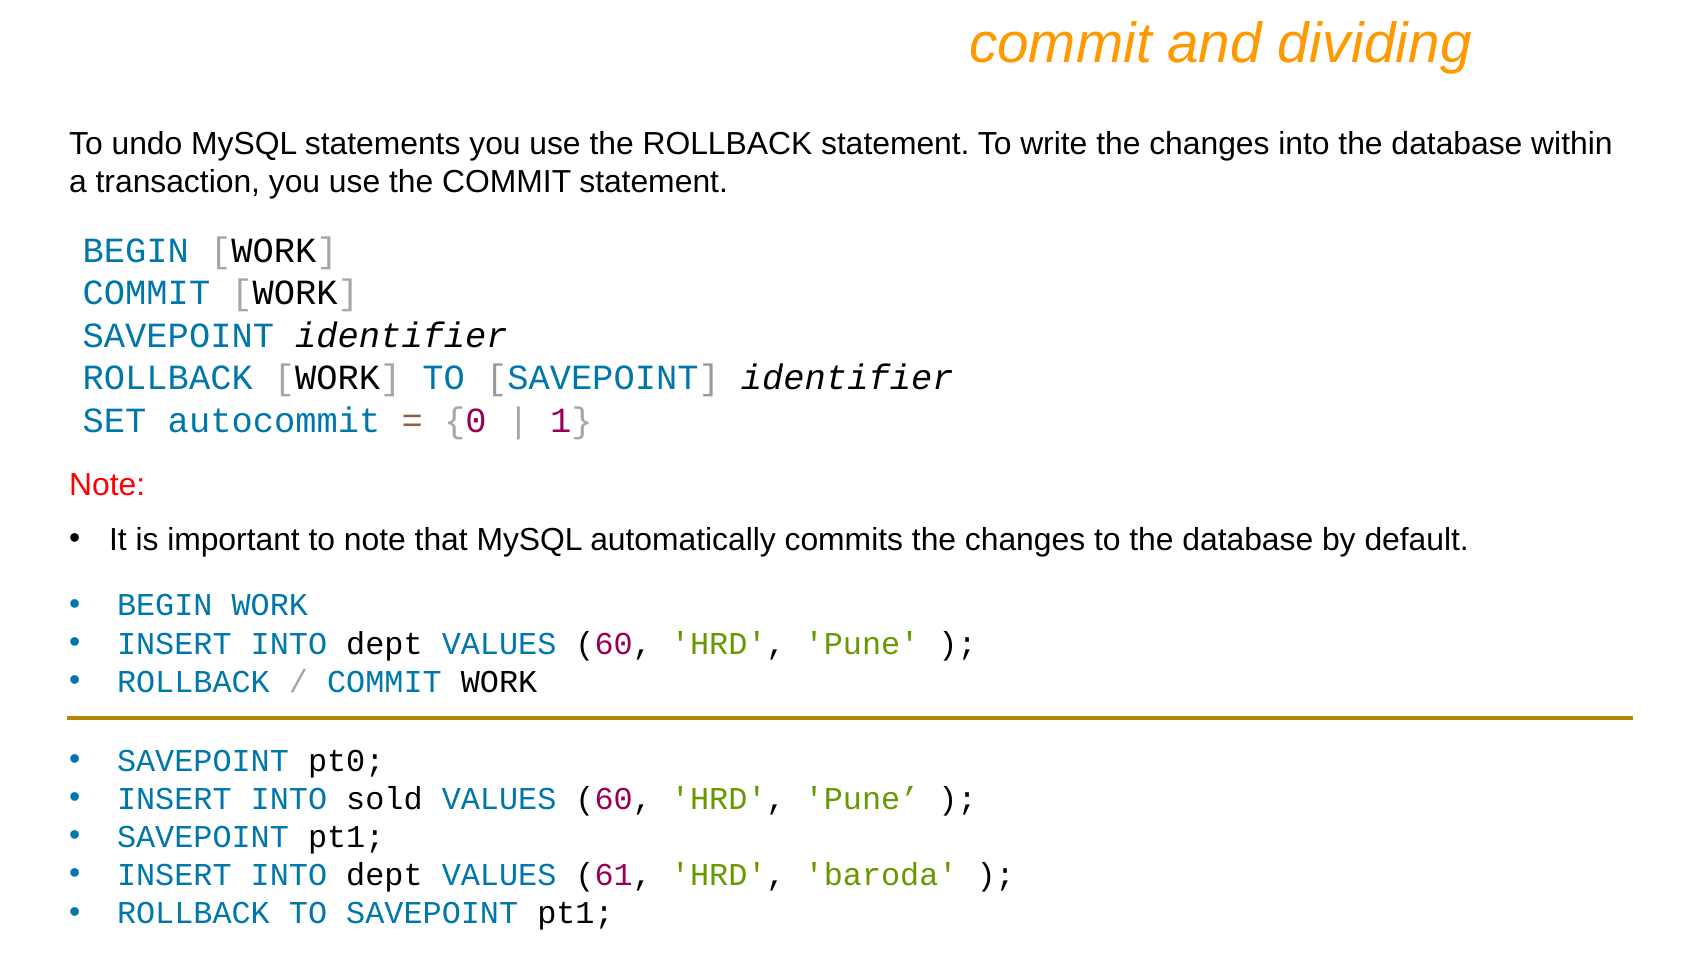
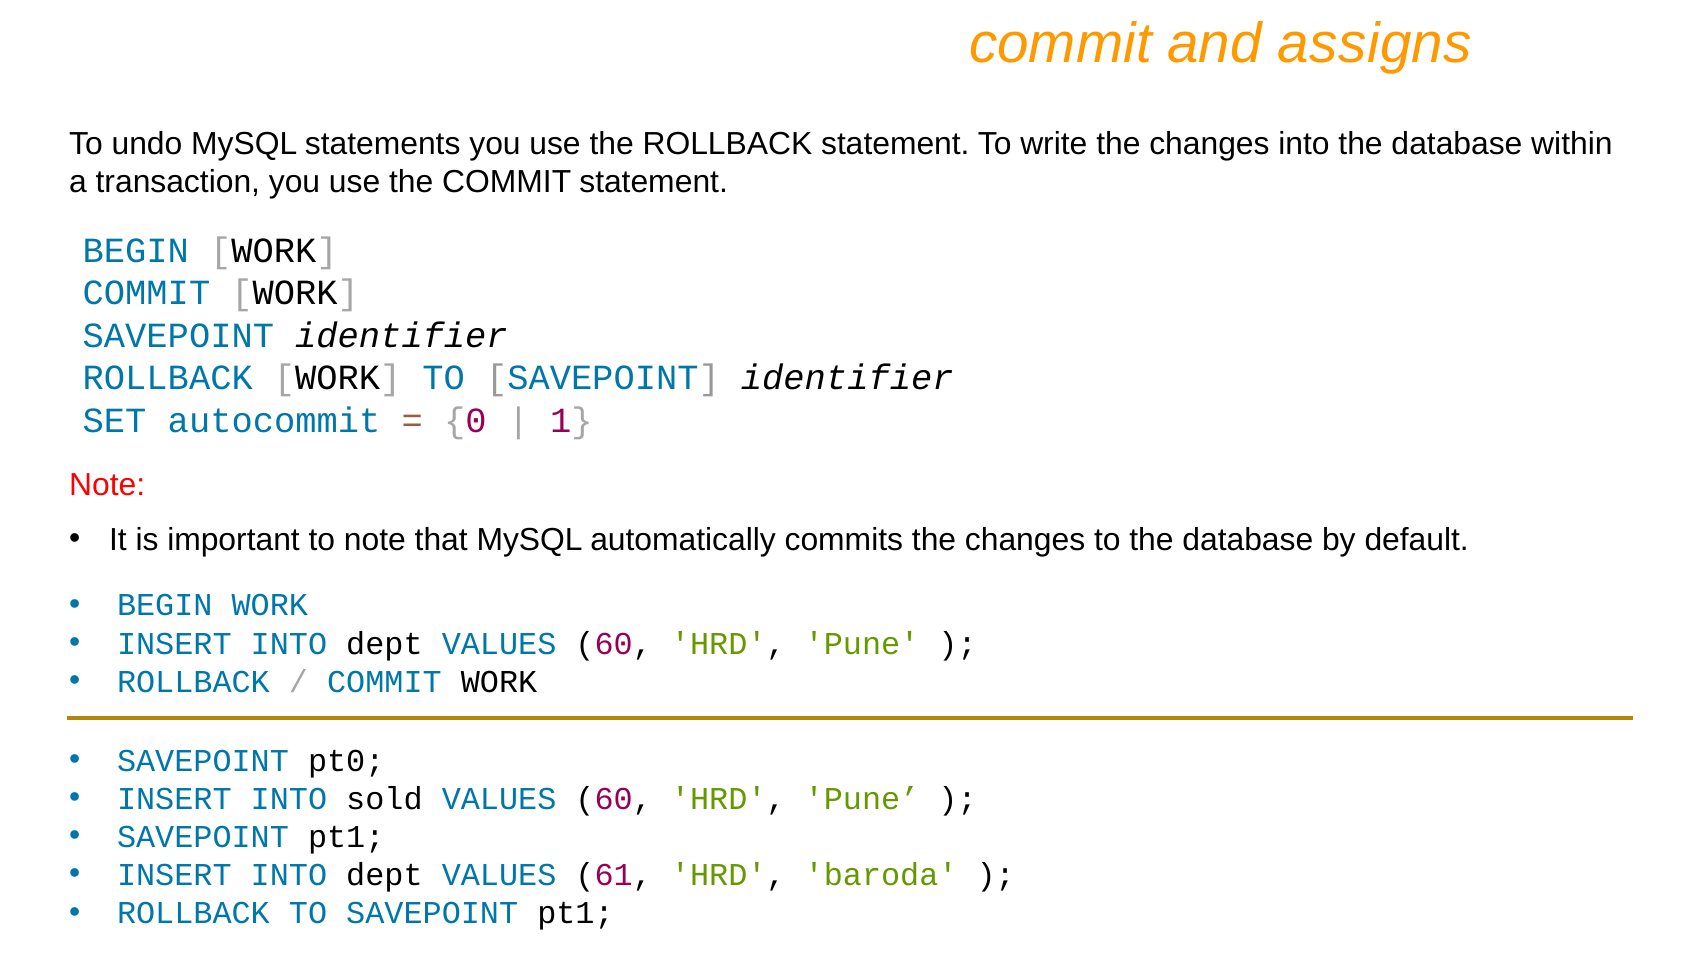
dividing: dividing -> assigns (1375, 44)
